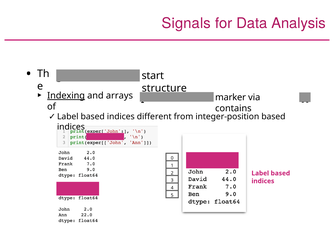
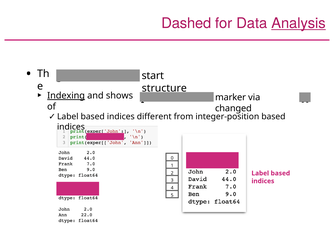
Signals: Signals -> Dashed (186, 23)
Analysis underline: none -> present (299, 23)
arrays: arrays -> shows (119, 96)
contains: contains -> changed (233, 109)
